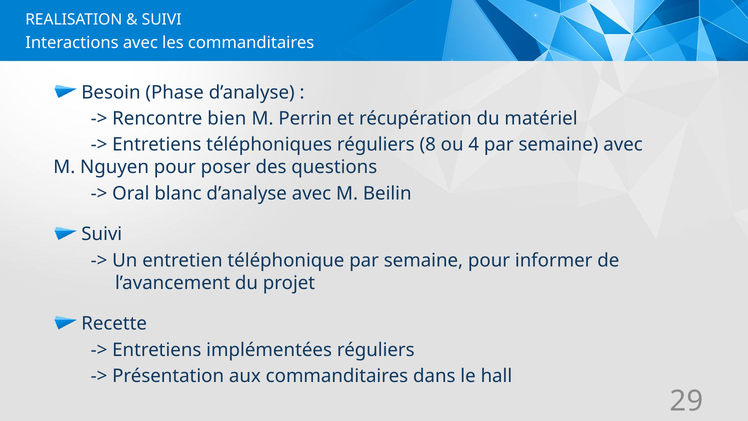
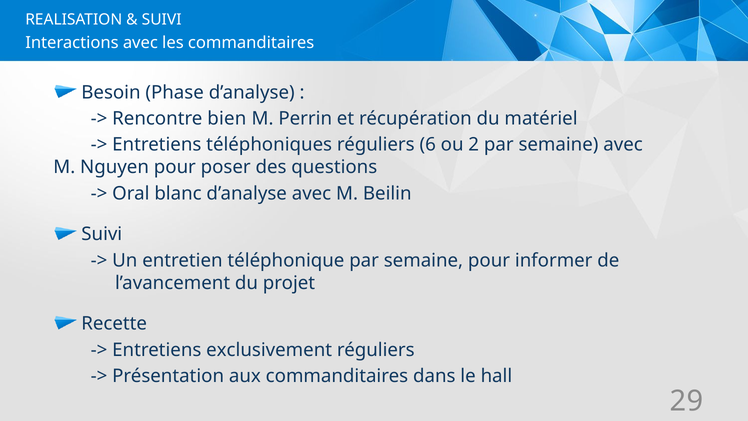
8: 8 -> 6 (428, 145)
4: 4 -> 2 (474, 145)
implémentées: implémentées -> exclusivement (269, 350)
